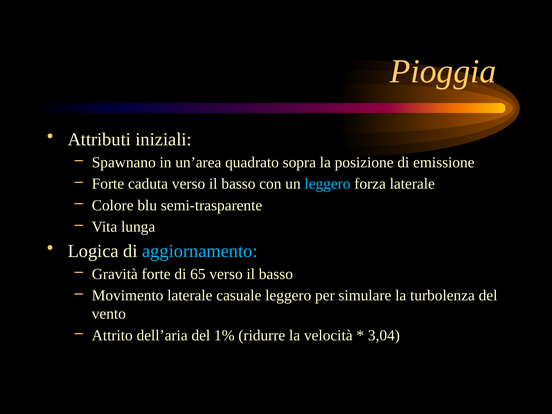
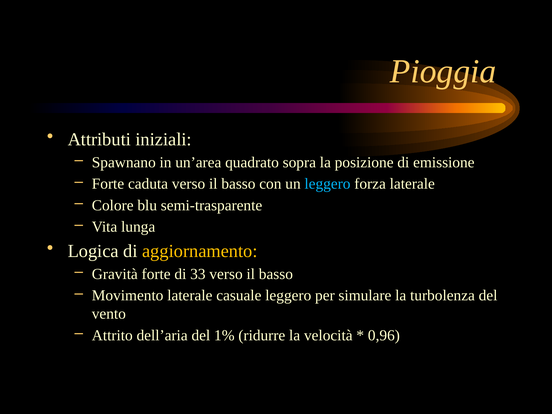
aggiornamento colour: light blue -> yellow (200, 251)
65: 65 -> 33 (198, 274)
3,04: 3,04 -> 0,96 (384, 335)
